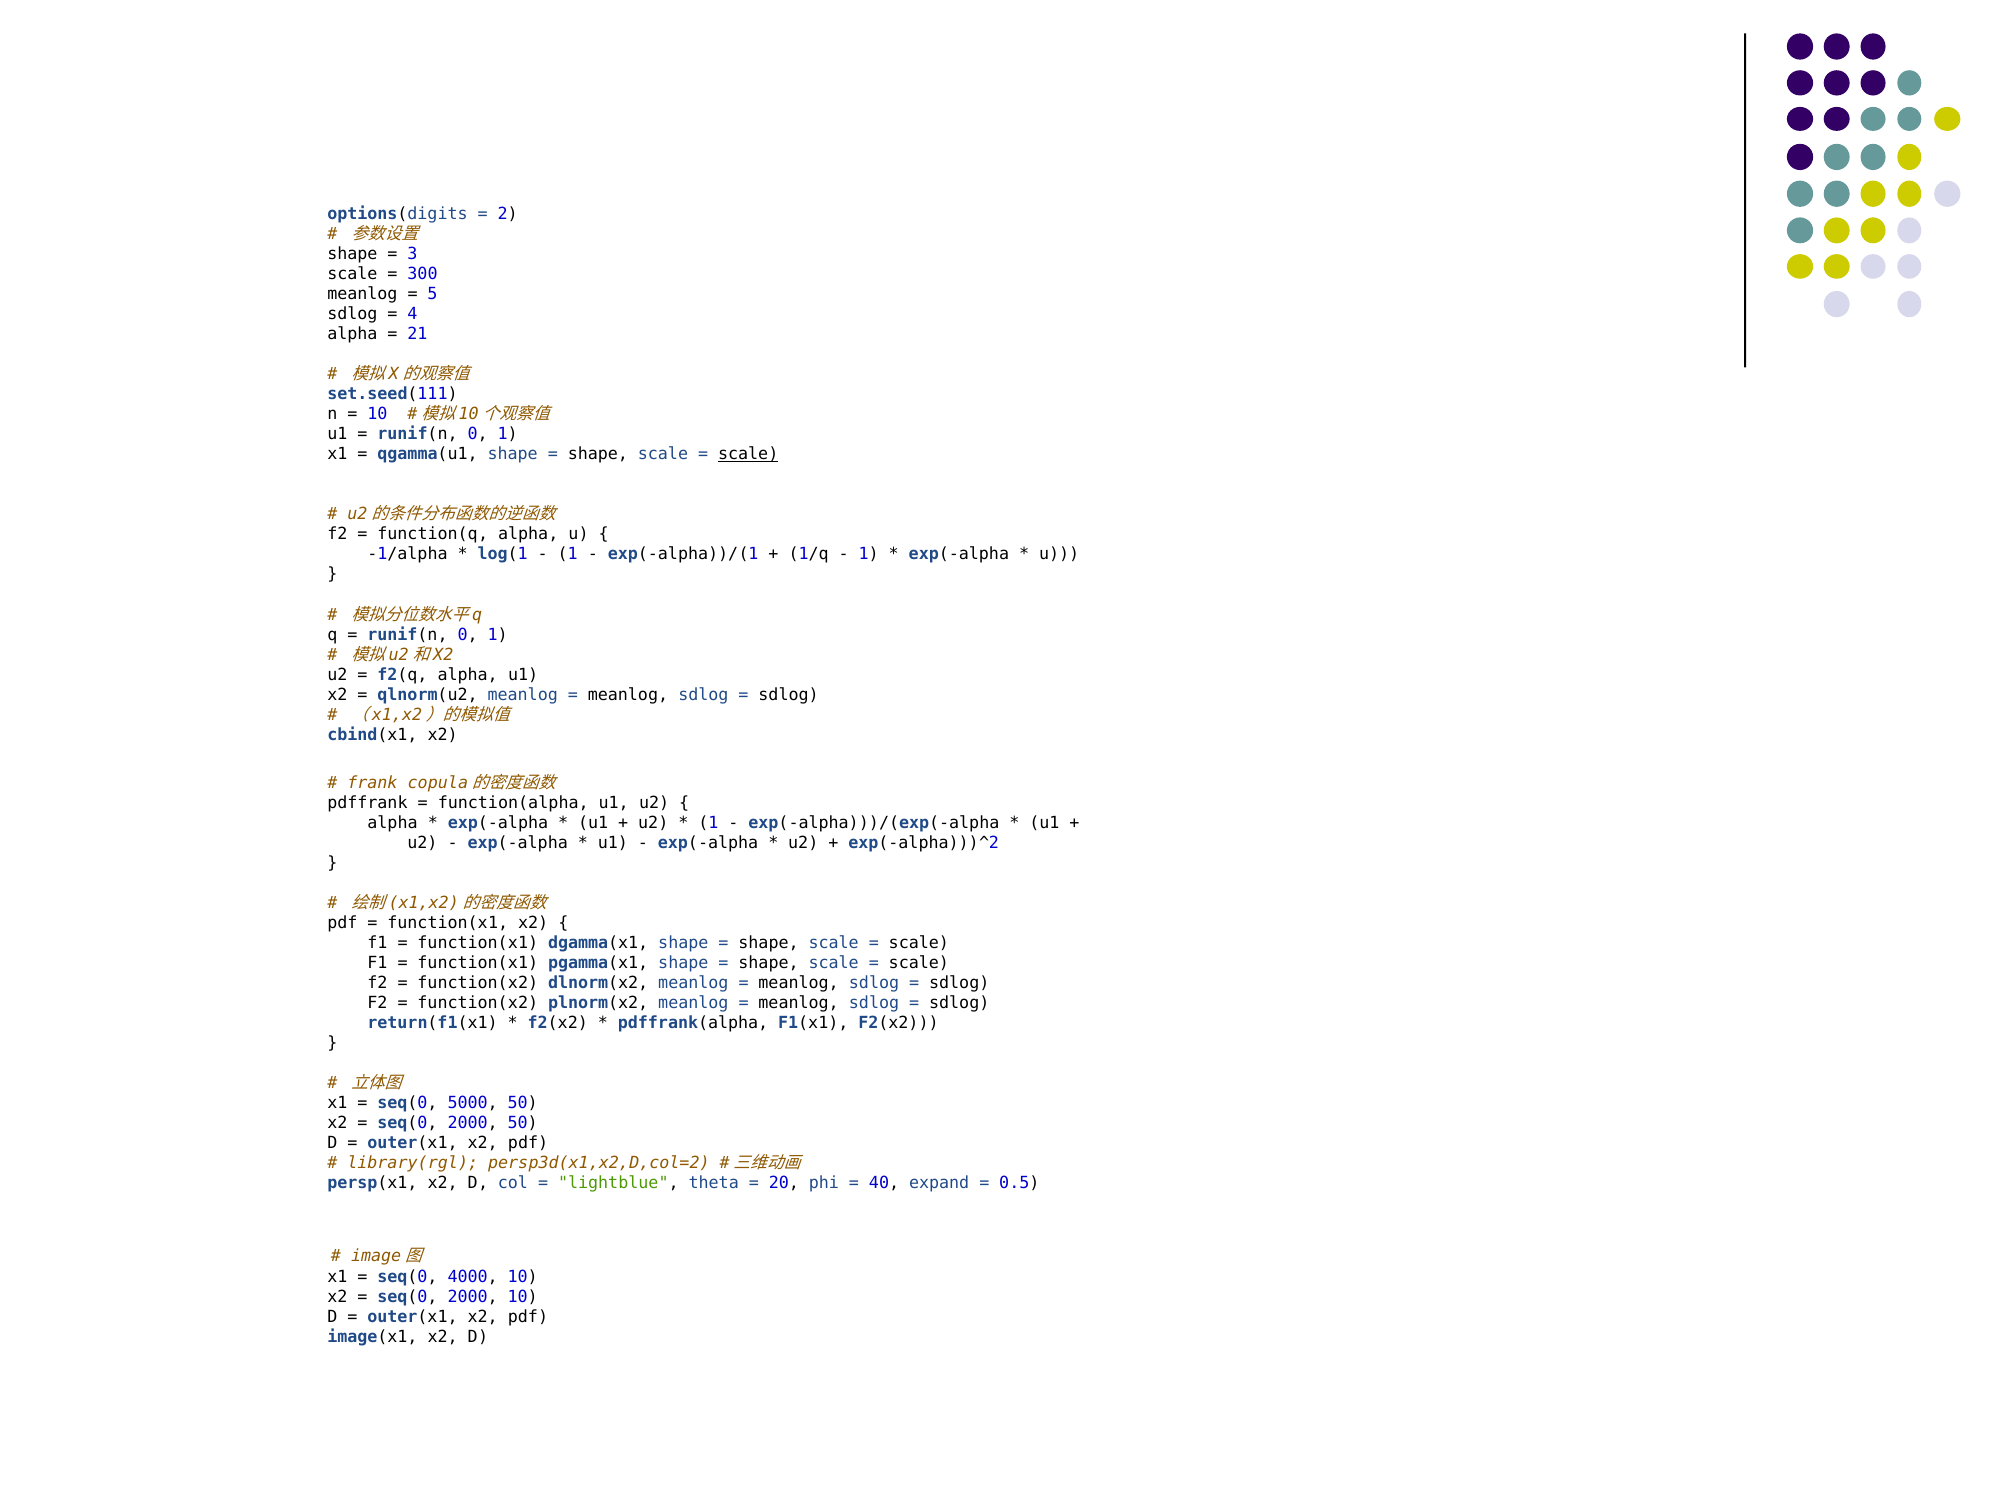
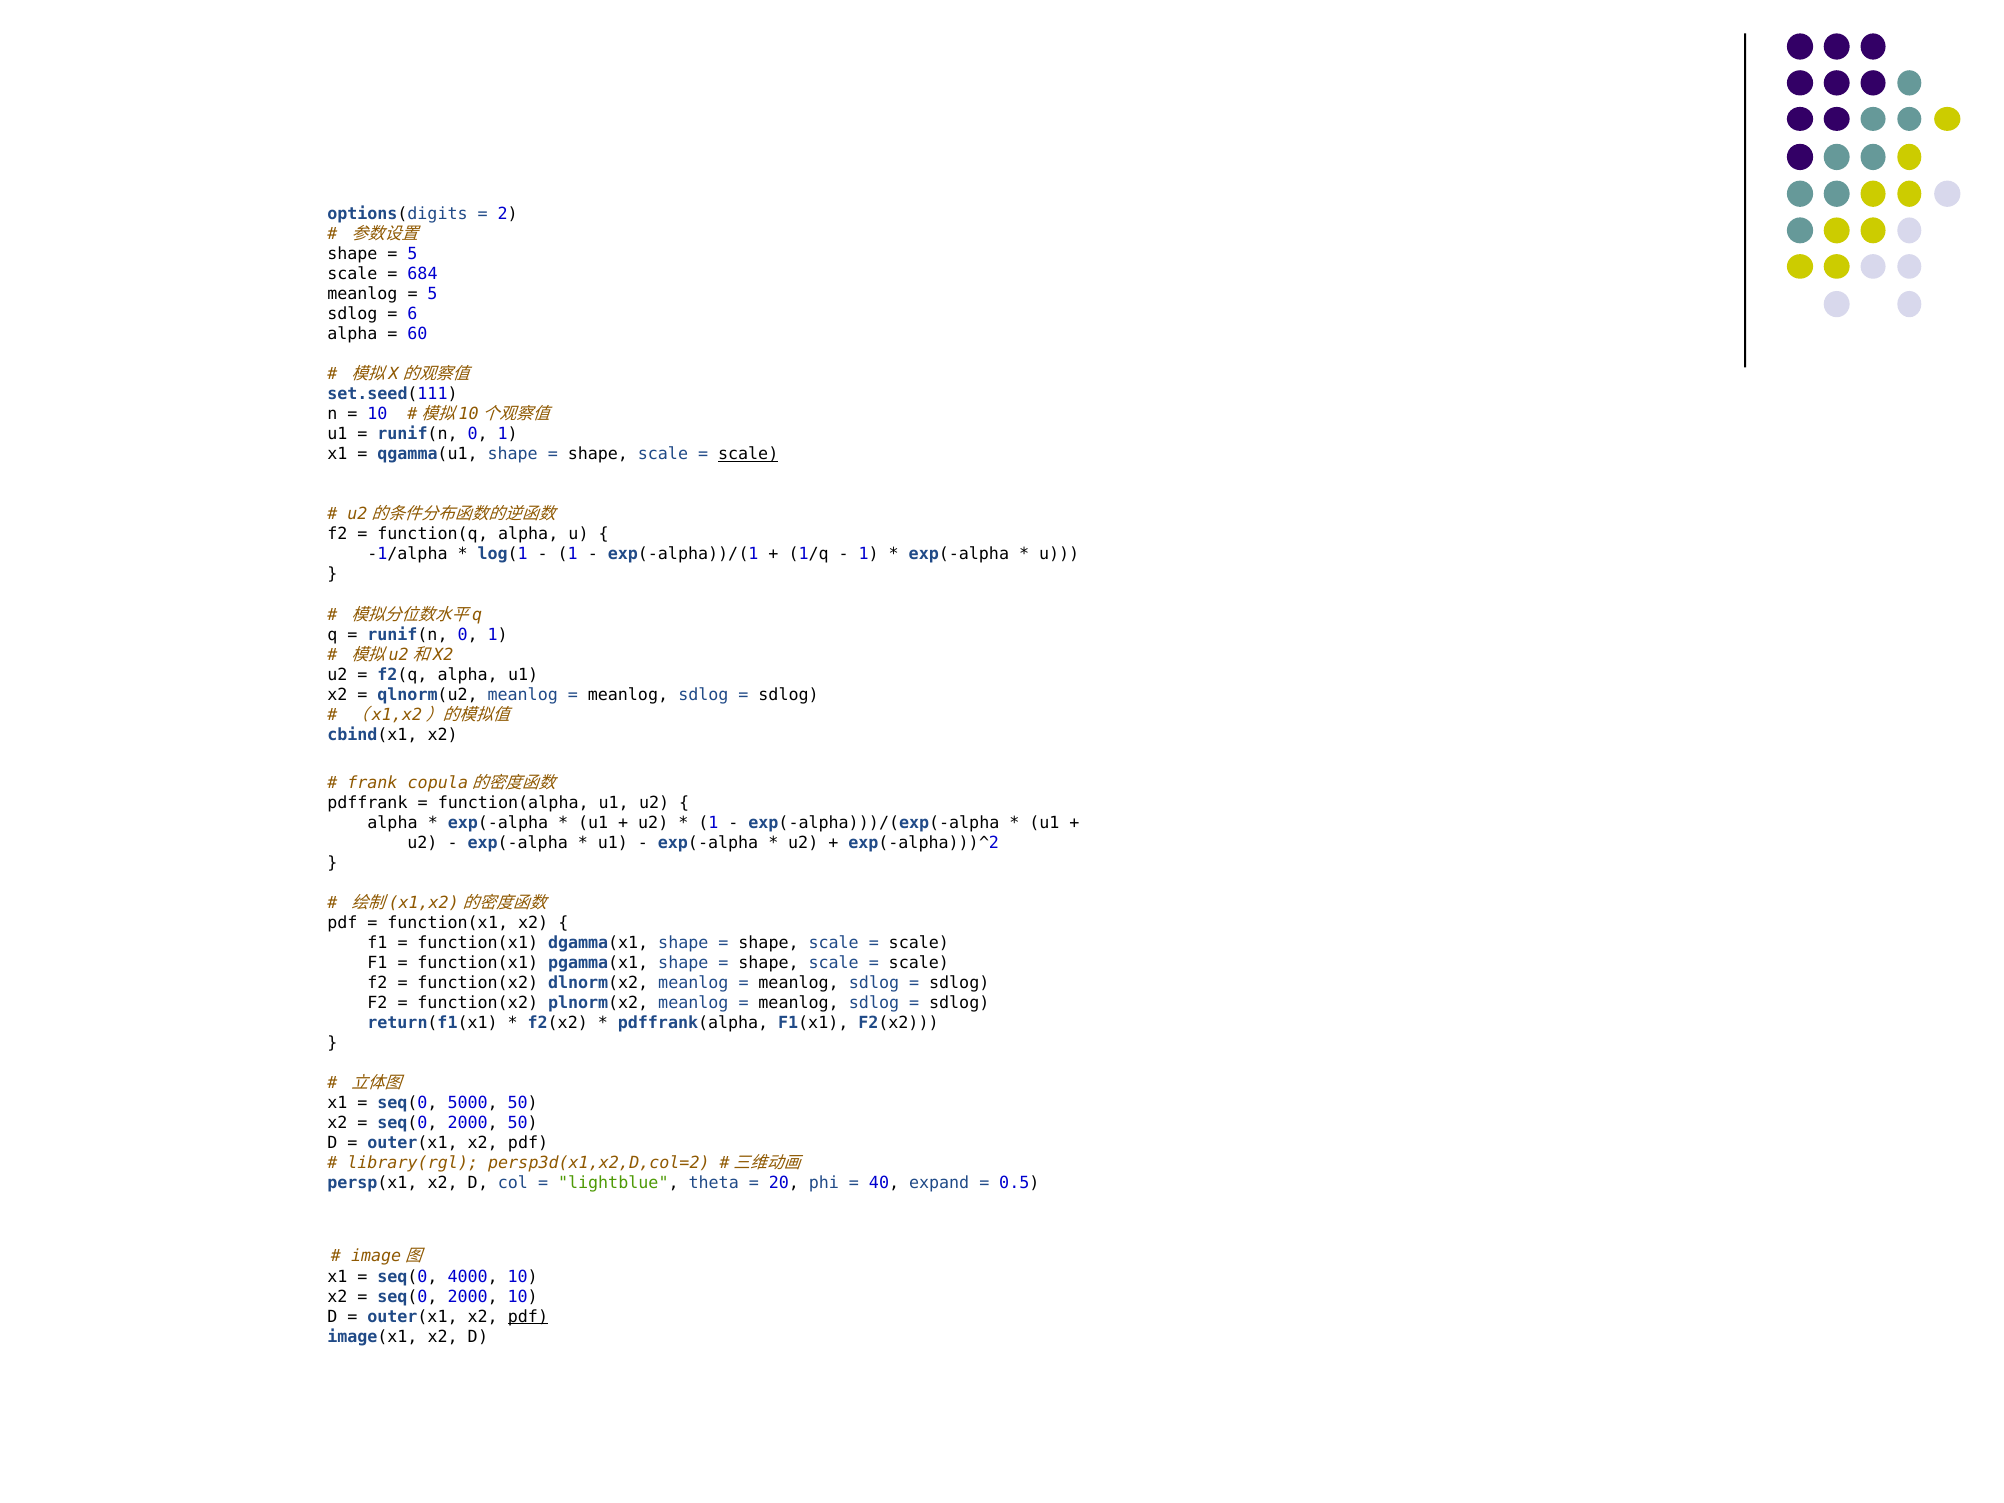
3: 3 -> 5 (412, 254)
300: 300 -> 684 (423, 274)
4: 4 -> 6 (412, 314)
21: 21 -> 60 (417, 334)
pdf underline: none -> present (528, 1317)
